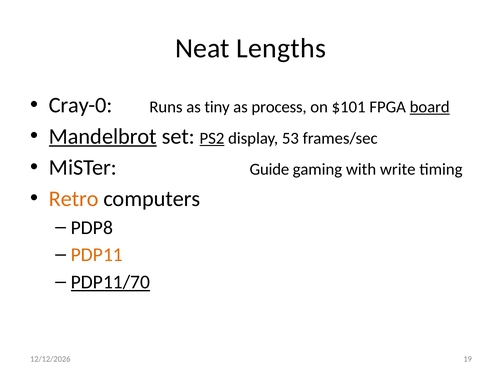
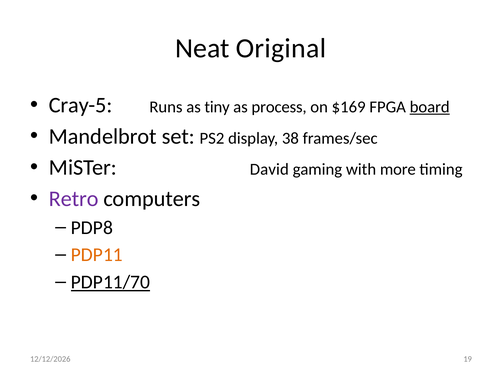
Lengths: Lengths -> Original (281, 48)
Cray-0: Cray-0 -> Cray-5 (81, 105)
$101: $101 -> $169 (349, 107)
Mandelbrot underline: present -> none (103, 137)
PS2 underline: present -> none (212, 138)
53: 53 -> 38 (290, 138)
Guide: Guide -> David (269, 170)
write: write -> more (398, 170)
Retro colour: orange -> purple (74, 199)
